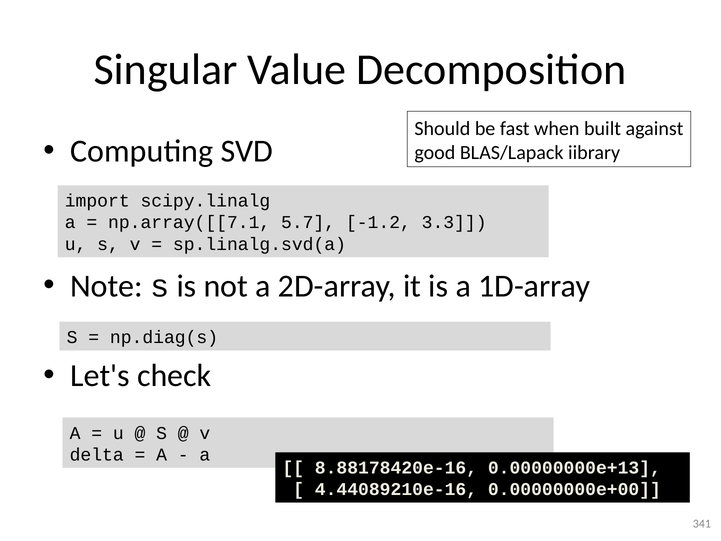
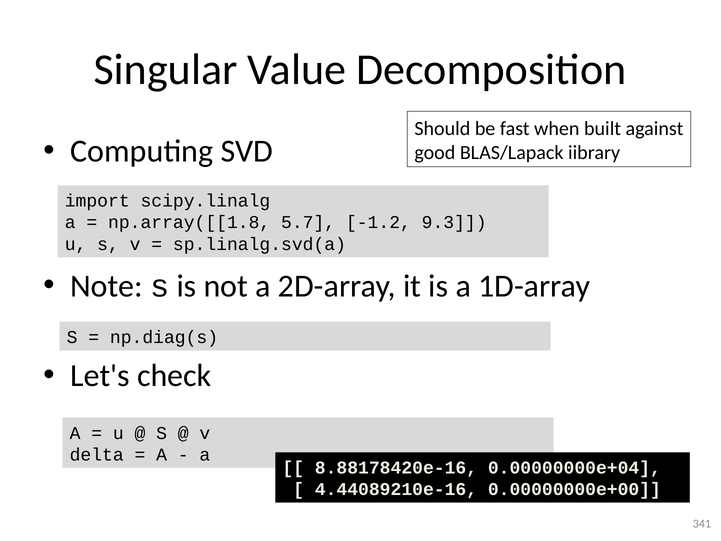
np.array([[7.1: np.array([[7.1 -> np.array([[1.8 (189, 222)
3.3: 3.3 -> 9.3 (454, 222)
0.00000000e+13: 0.00000000e+13 -> 0.00000000e+04 (574, 468)
